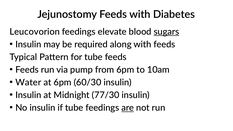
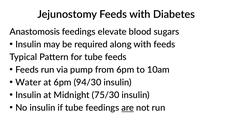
Leucovorion: Leucovorion -> Anastomosis (35, 32)
sugars underline: present -> none (166, 32)
60/30: 60/30 -> 94/30 (88, 82)
77/30: 77/30 -> 75/30 (106, 95)
